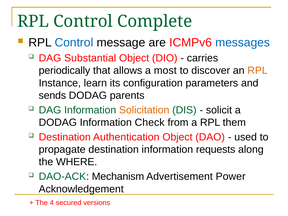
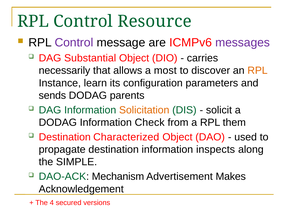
Complete: Complete -> Resource (155, 21)
Control colour: blue -> purple (74, 43)
messages colour: blue -> purple (243, 43)
periodically: periodically -> necessarily (64, 71)
Authentication: Authentication -> Characterized (126, 137)
requests: requests -> inspects (216, 149)
WHERE: WHERE -> SIMPLE (77, 162)
Power: Power -> Makes (231, 177)
